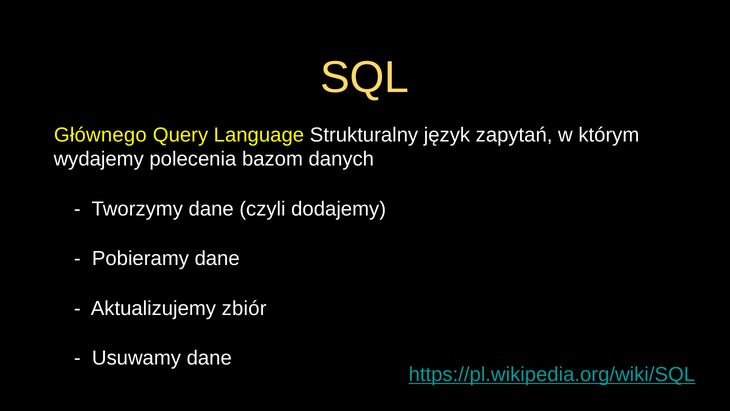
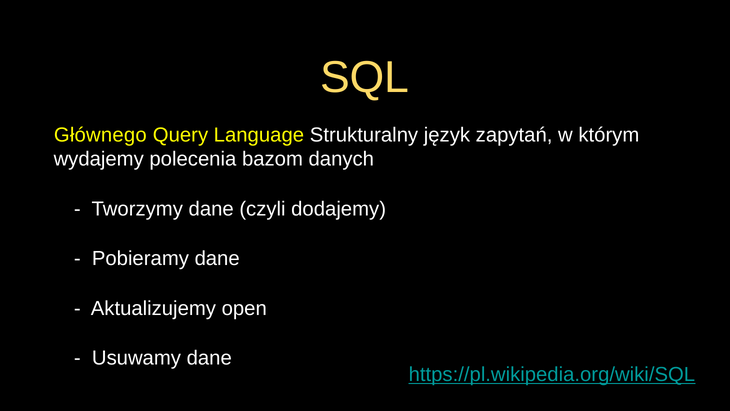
zbiór: zbiór -> open (244, 308)
